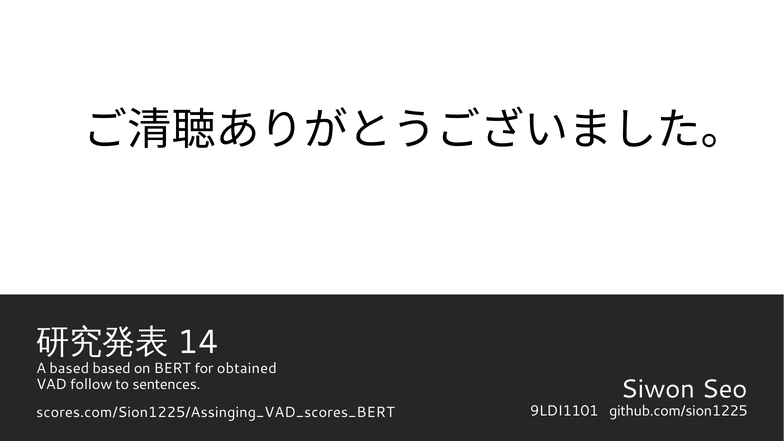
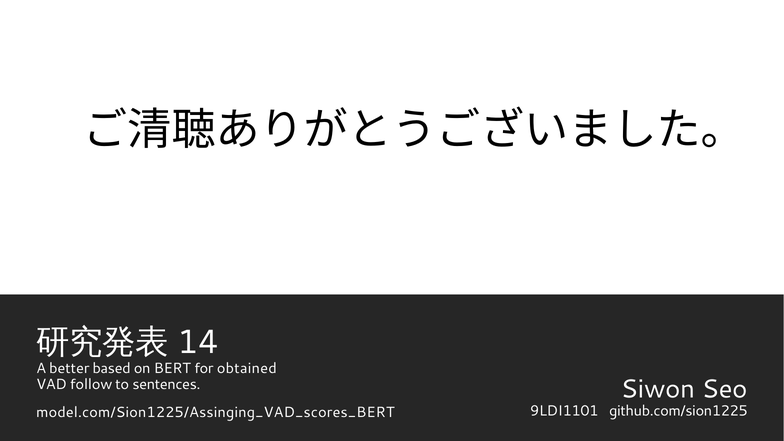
A based: based -> better (69, 369)
scores.com/Sion1225/Assinging_VAD_scores_BERT: scores.com/Sion1225/Assinging_VAD_scores_BERT -> model.com/Sion1225/Assinging_VAD_scores_BERT (215, 412)
